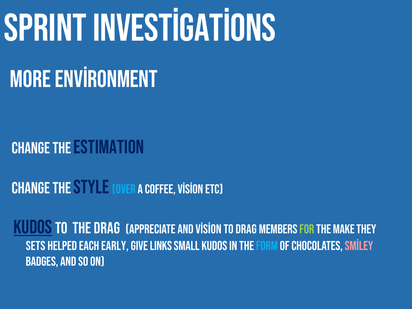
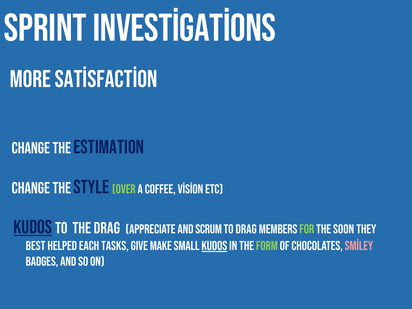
environment: environment -> satisfaction (106, 79)
over colour: light blue -> light green (124, 189)
and vision: vision -> scrum (209, 229)
make: make -> soon (344, 229)
sets: sets -> best (36, 246)
early: early -> tasks (115, 246)
lınks: lınks -> make (161, 246)
kudos underline: none -> present (214, 246)
form colour: light blue -> light green (267, 246)
